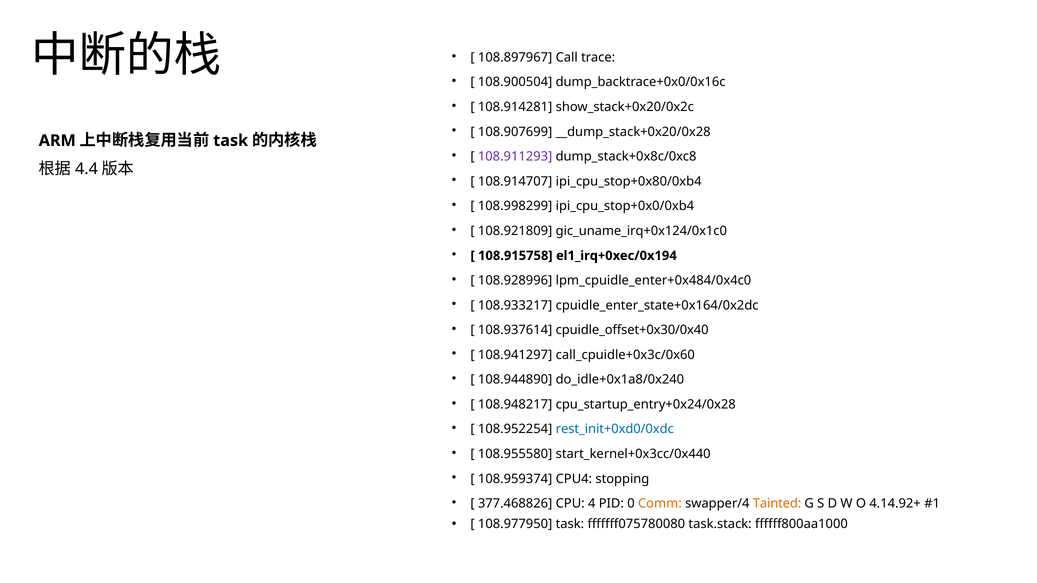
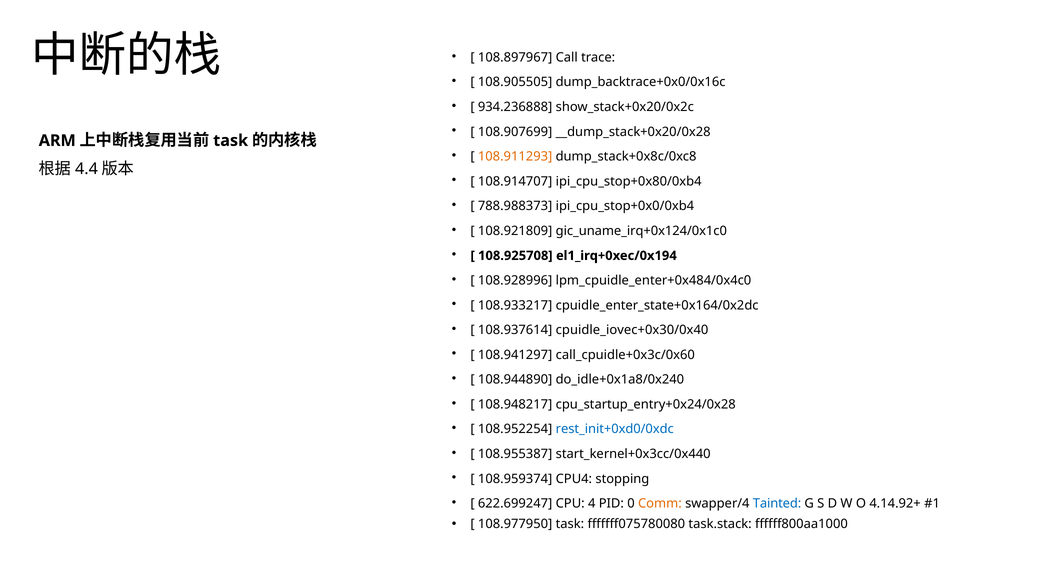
108.900504: 108.900504 -> 108.905505 (515, 82)
108.914281: 108.914281 -> 934.236888 (515, 107)
108.911293 colour: purple -> orange (515, 157)
108.998299: 108.998299 -> 788.988373 (515, 206)
108.915758: 108.915758 -> 108.925708 (515, 256)
cpuidle_offset+0x30/0x40: cpuidle_offset+0x30/0x40 -> cpuidle_iovec+0x30/0x40 (632, 330)
108.955580: 108.955580 -> 108.955387 (515, 454)
377.468826: 377.468826 -> 622.699247 (515, 504)
Tainted colour: orange -> blue (777, 504)
